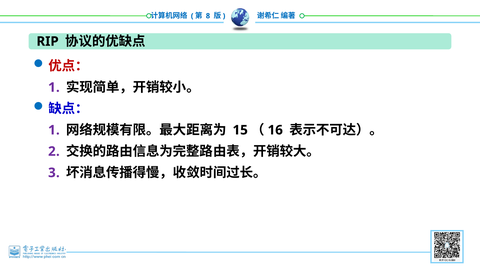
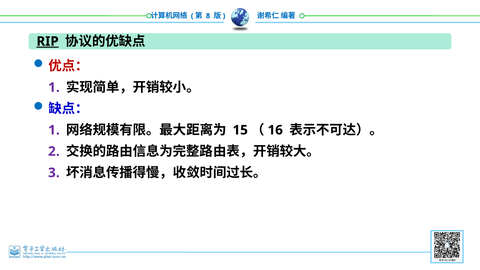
RIP underline: none -> present (48, 41)
